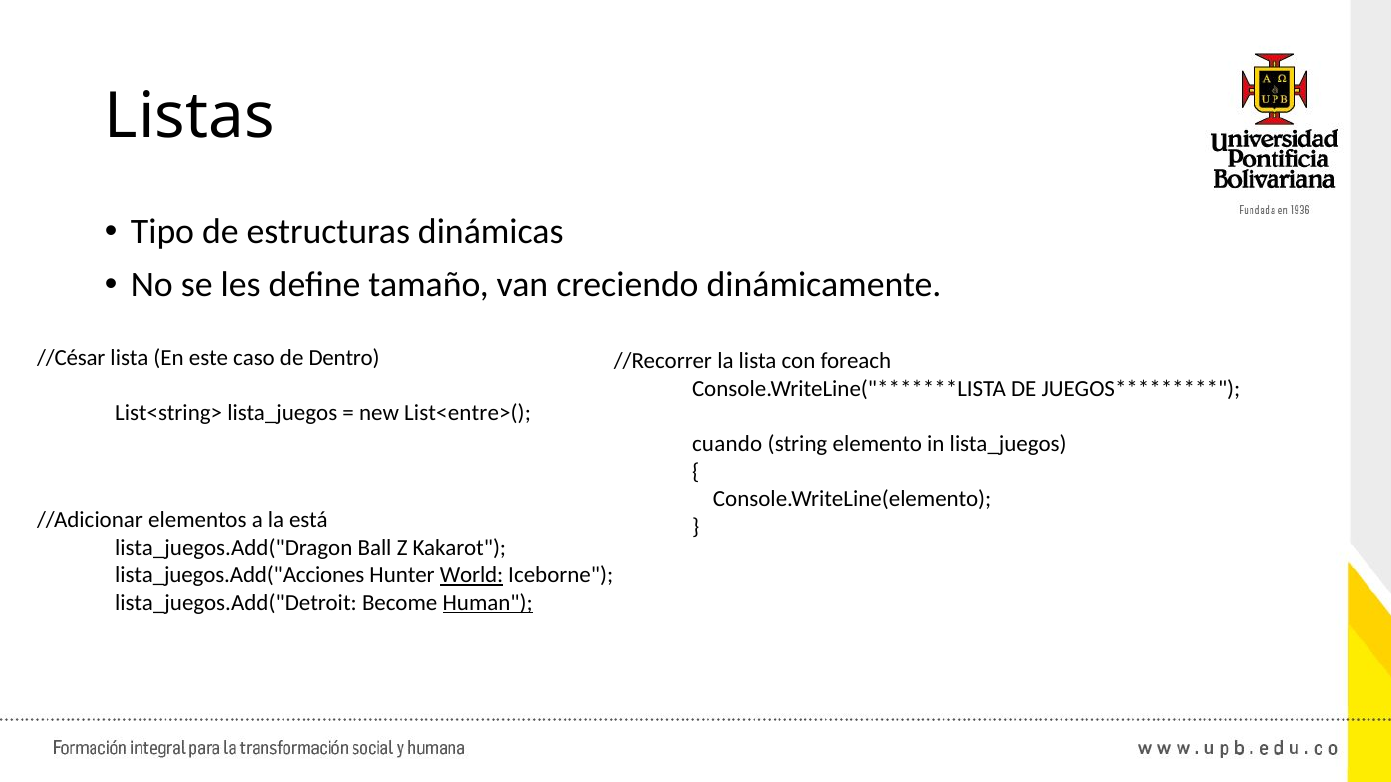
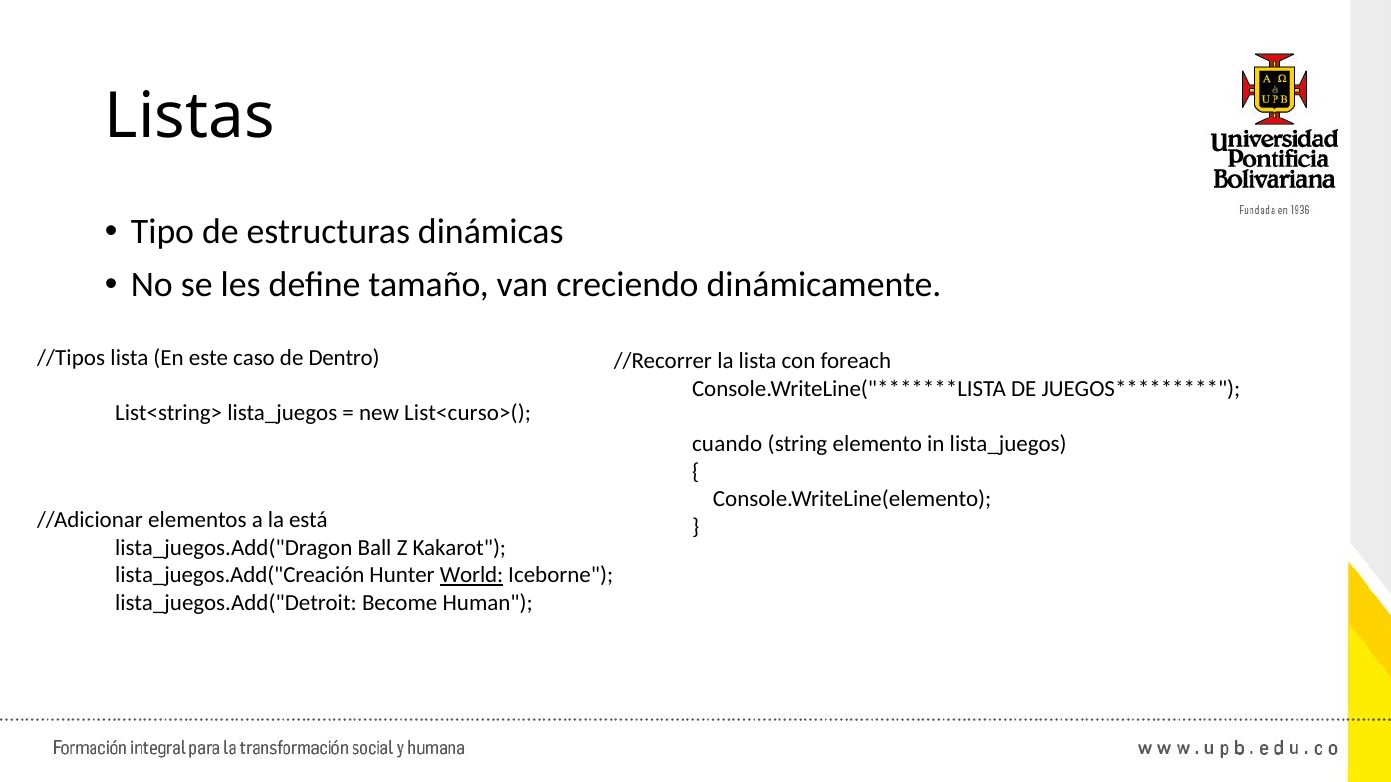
//César: //César -> //Tipos (71, 358)
List<entre>(: List<entre>( -> List<curso>( (468, 413)
lista_juegos.Add("Acciones: lista_juegos.Add("Acciones -> lista_juegos.Add("Creación (240, 576)
Human underline: present -> none (488, 603)
